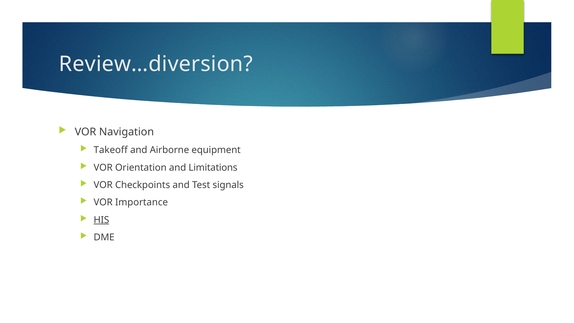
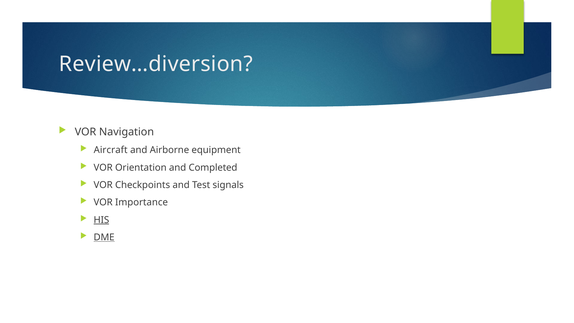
Takeoff: Takeoff -> Aircraft (111, 150)
Limitations: Limitations -> Completed (213, 167)
DME underline: none -> present (104, 237)
